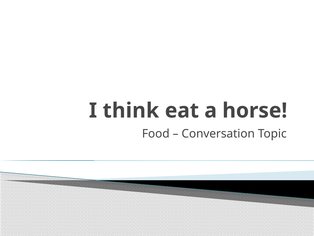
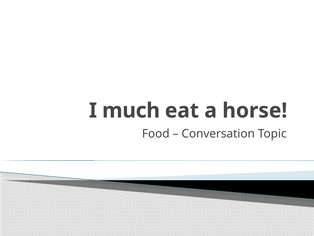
think: think -> much (131, 110)
